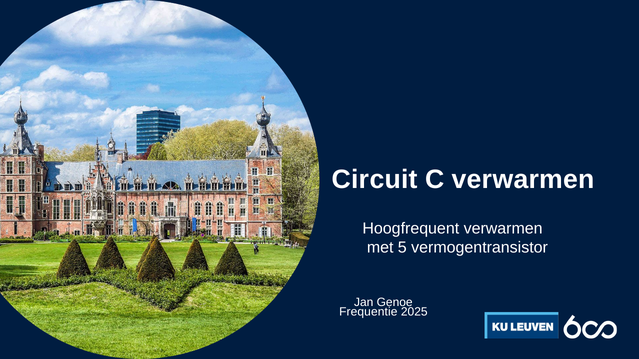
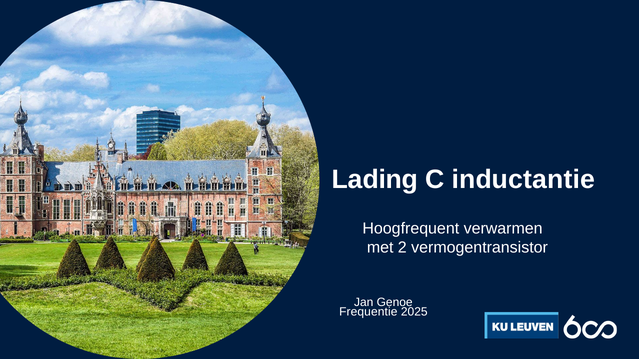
Circuit: Circuit -> Lading (375, 180)
C verwarmen: verwarmen -> inductantie (523, 180)
5: 5 -> 2 (402, 248)
